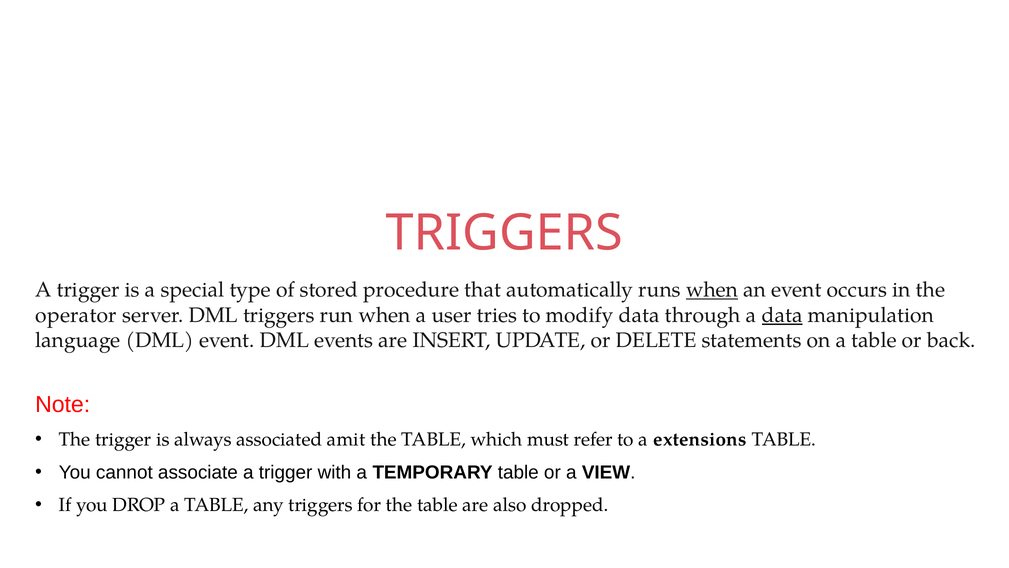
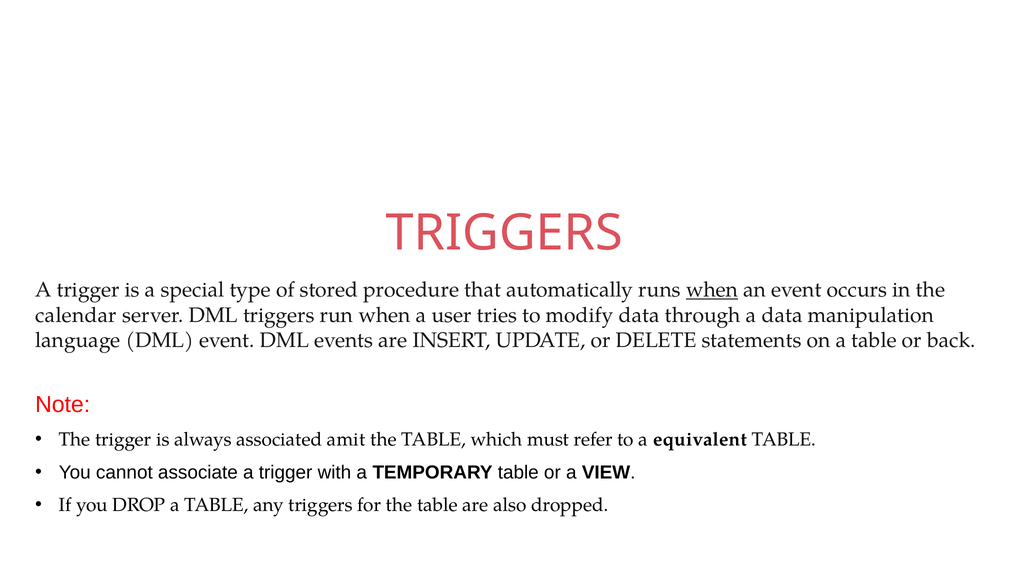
operator: operator -> calendar (76, 315)
data underline: present -> none (782, 315)
extensions: extensions -> equivalent (700, 439)
